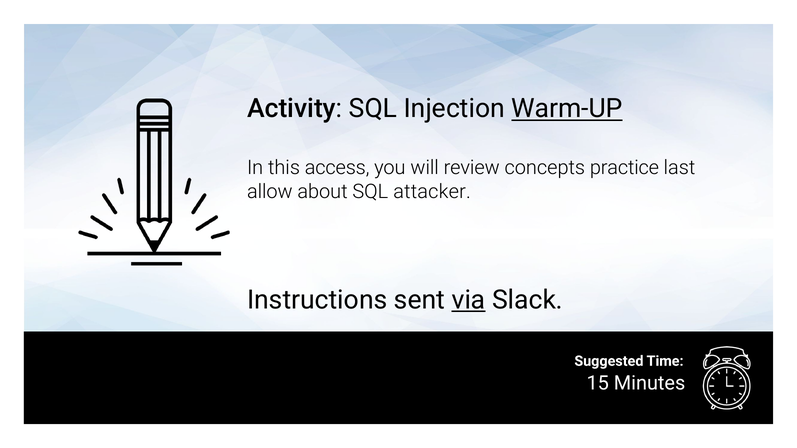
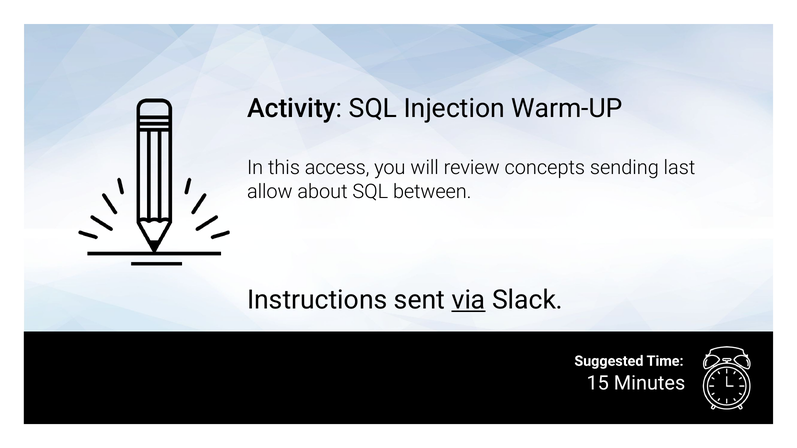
Warm-UP underline: present -> none (567, 109)
practice: practice -> sending (624, 168)
attacker: attacker -> between (432, 192)
